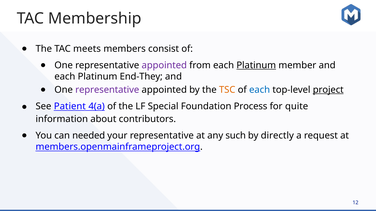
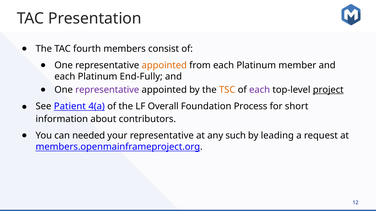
Membership: Membership -> Presentation (95, 19)
meets: meets -> fourth (87, 49)
appointed colour: purple -> orange (164, 65)
Platinum underline: present -> none (256, 65)
End-They: End-They -> End-Fully (141, 77)
each colour: blue -> purple (260, 90)
Special: Special -> Overall (163, 107)
quite: quite -> short (297, 107)
directly: directly -> leading (277, 136)
